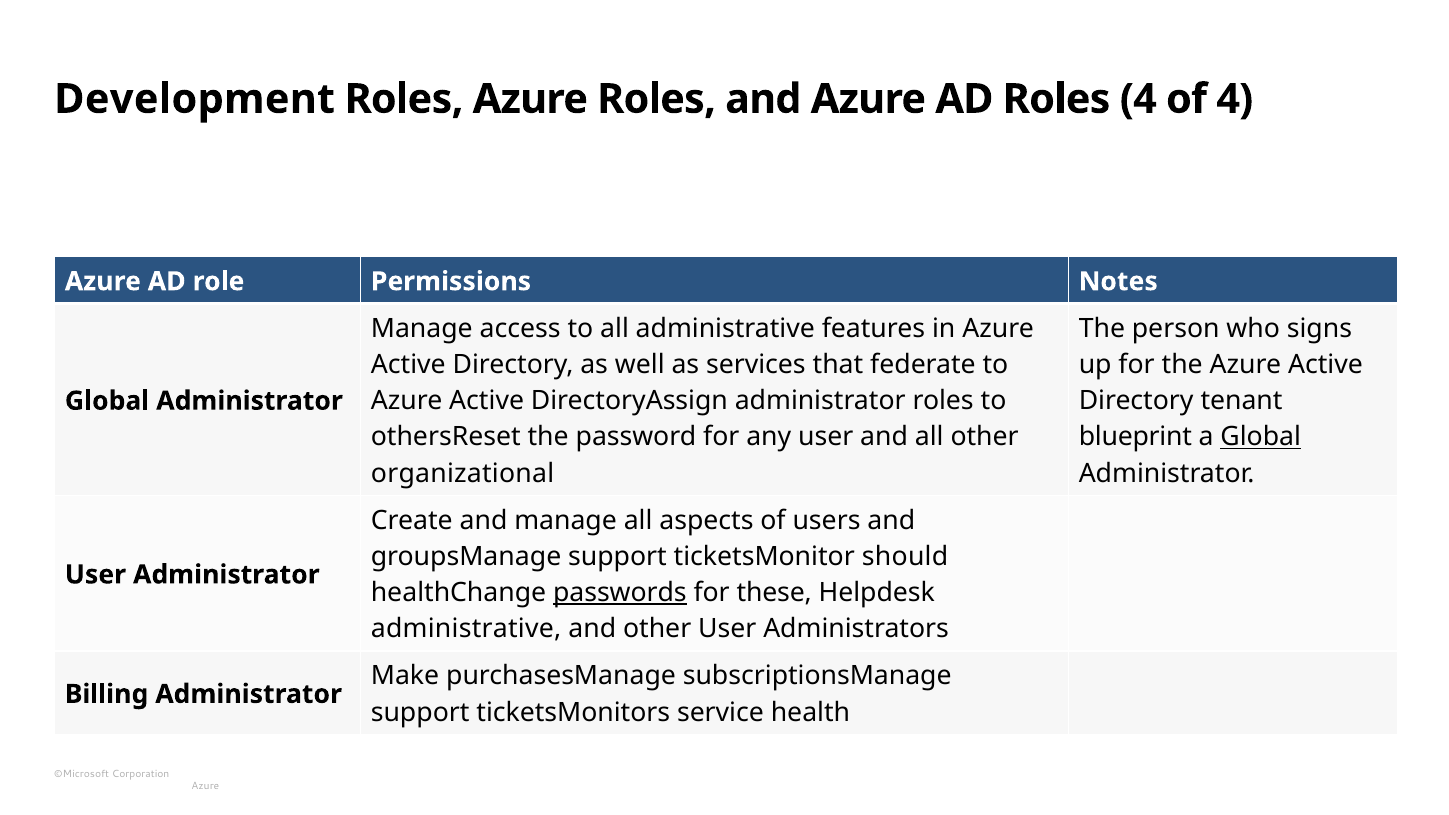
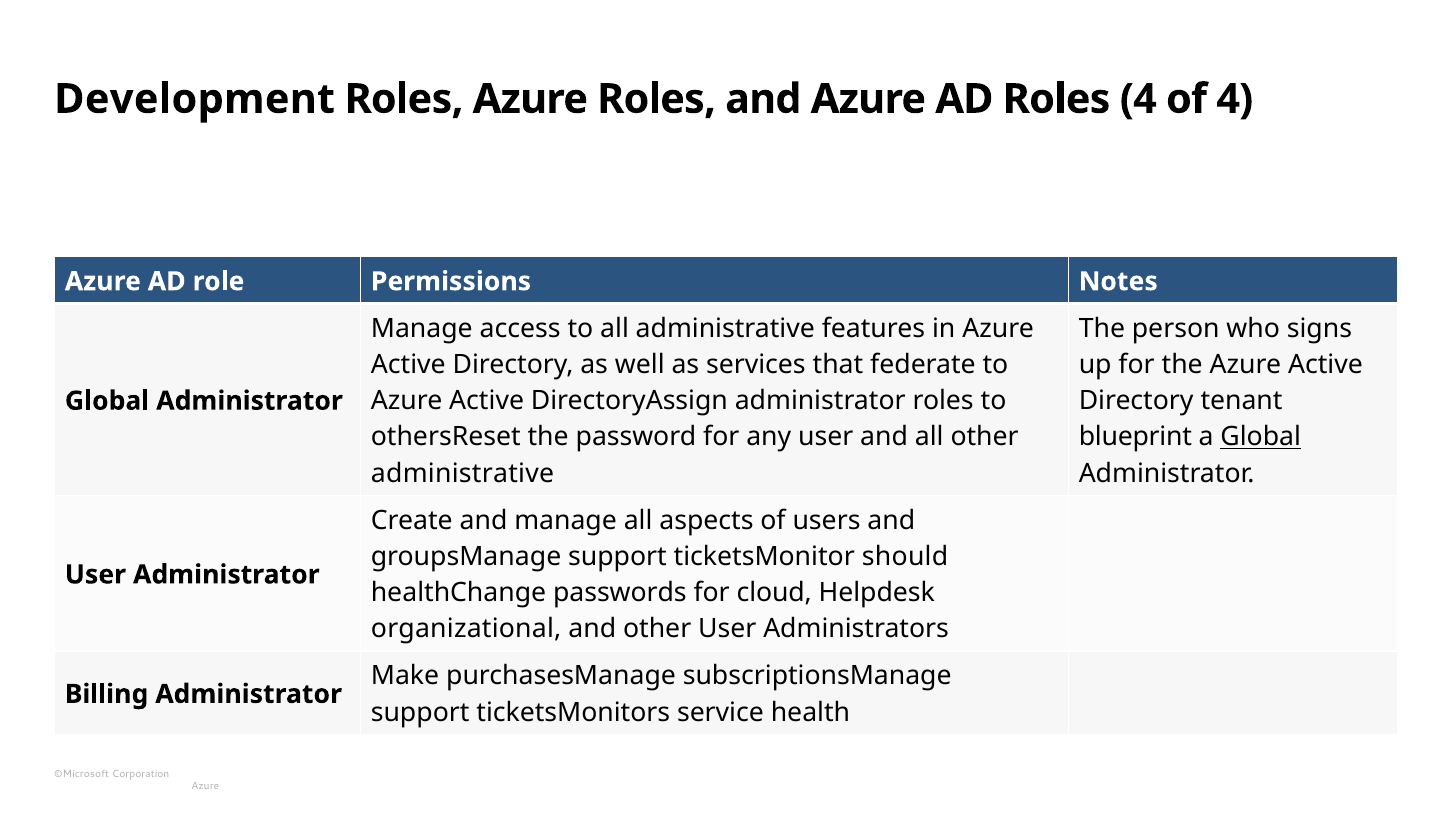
organizational: organizational -> administrative (463, 473)
passwords underline: present -> none (620, 593)
these: these -> cloud (774, 593)
administrative: administrative -> organizational (466, 629)
